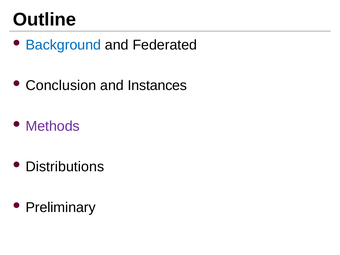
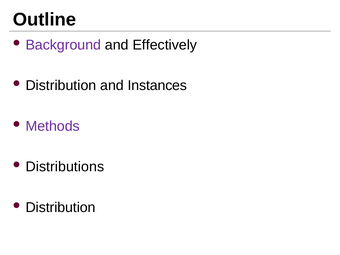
Background colour: blue -> purple (63, 45)
Federated: Federated -> Effectively (165, 45)
Conclusion: Conclusion -> Distribution (61, 86)
Preliminary: Preliminary -> Distribution (61, 207)
